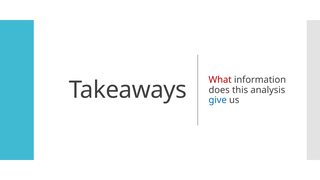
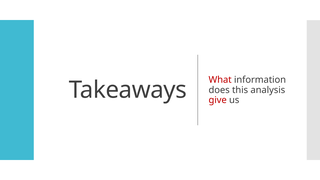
give colour: blue -> red (218, 100)
